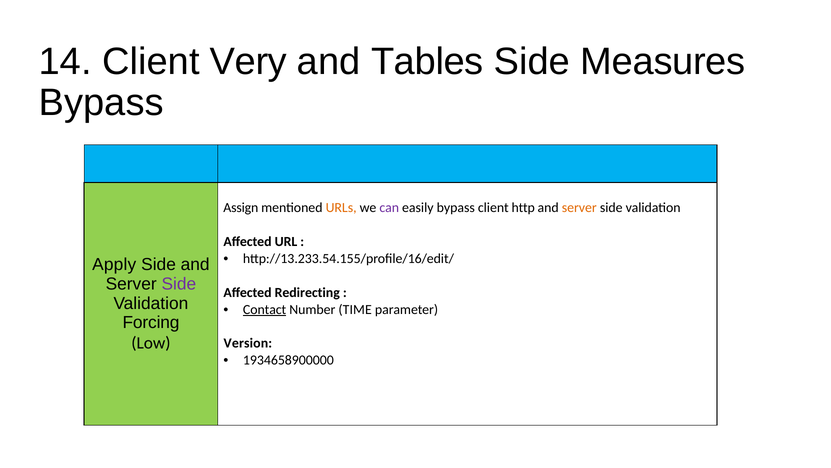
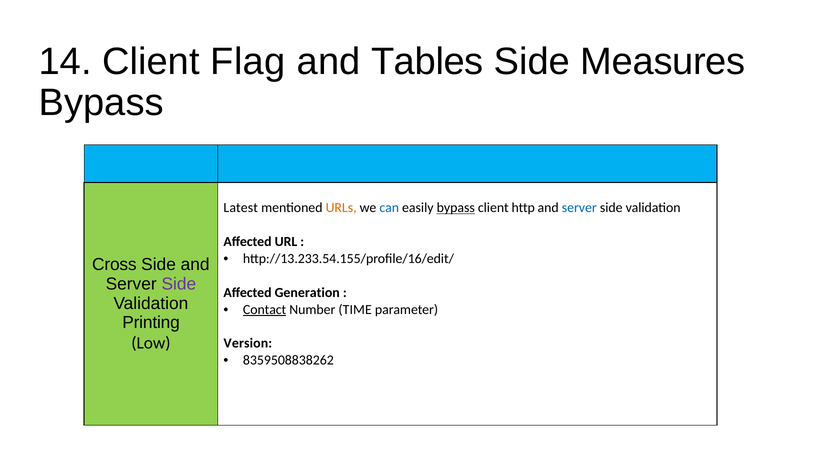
Very: Very -> Flag (248, 61)
Assign: Assign -> Latest (241, 207)
can colour: purple -> blue (389, 207)
bypass underline: none -> present (456, 207)
server colour: orange -> blue (579, 207)
Apply: Apply -> Cross (114, 264)
Redirecting: Redirecting -> Generation (307, 292)
Forcing: Forcing -> Printing (151, 322)
1934658900000: 1934658900000 -> 8359508838262 (288, 360)
